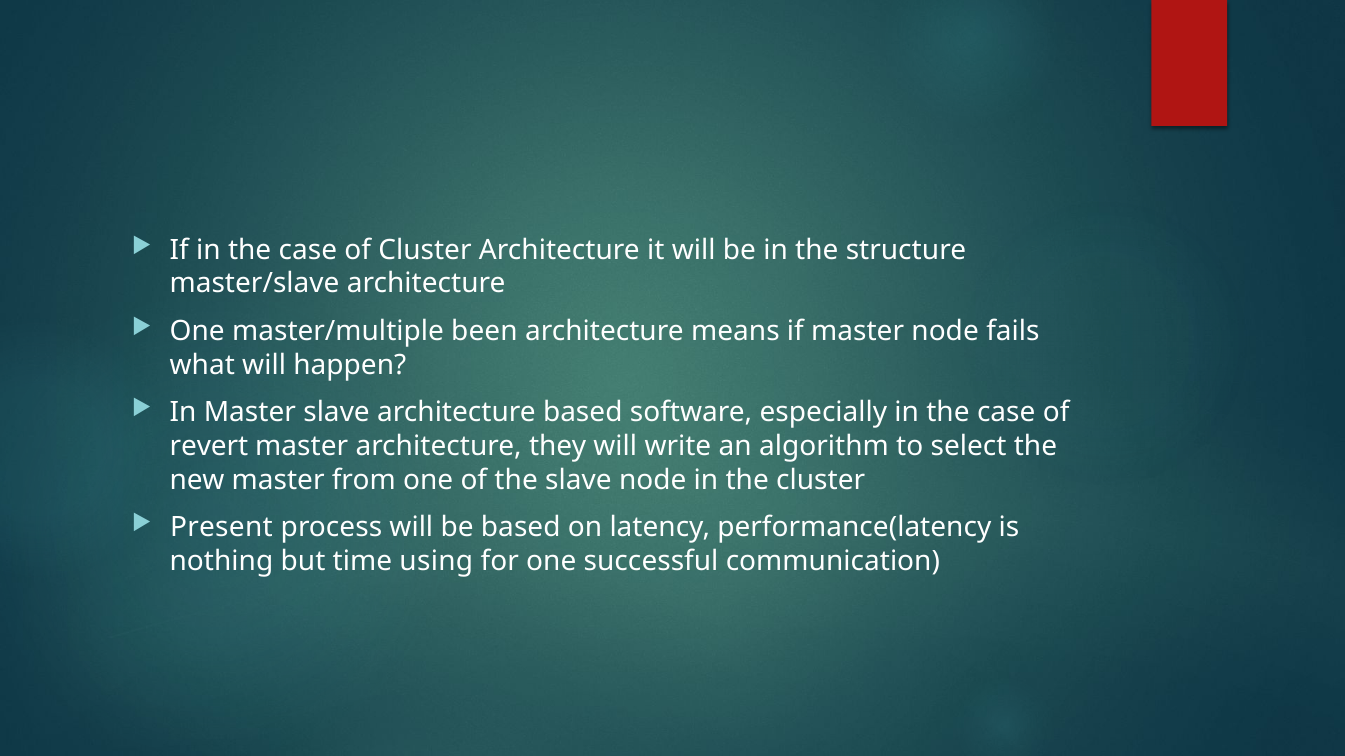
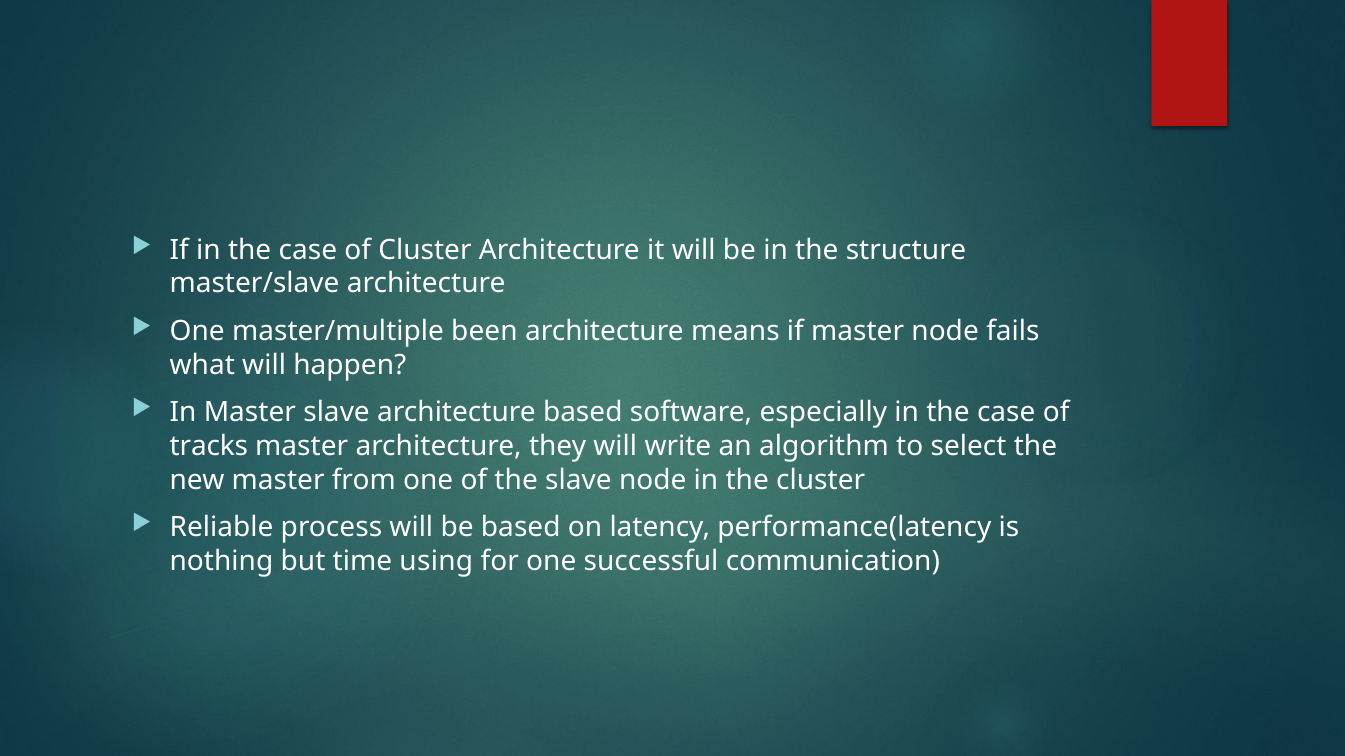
revert: revert -> tracks (209, 447)
Present: Present -> Reliable (222, 528)
